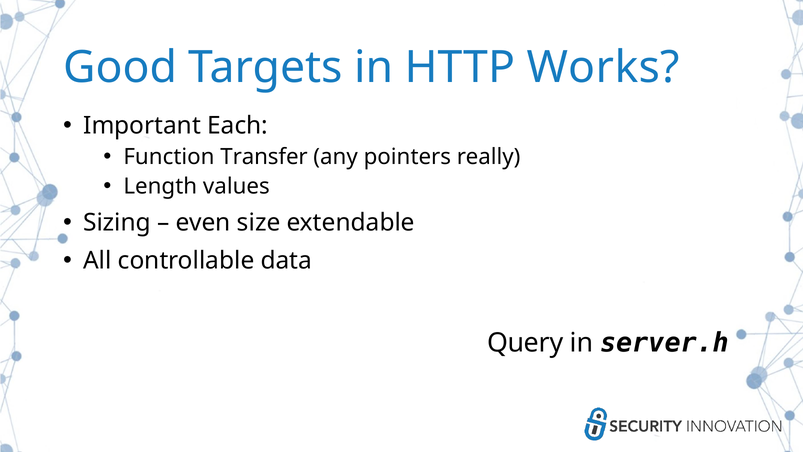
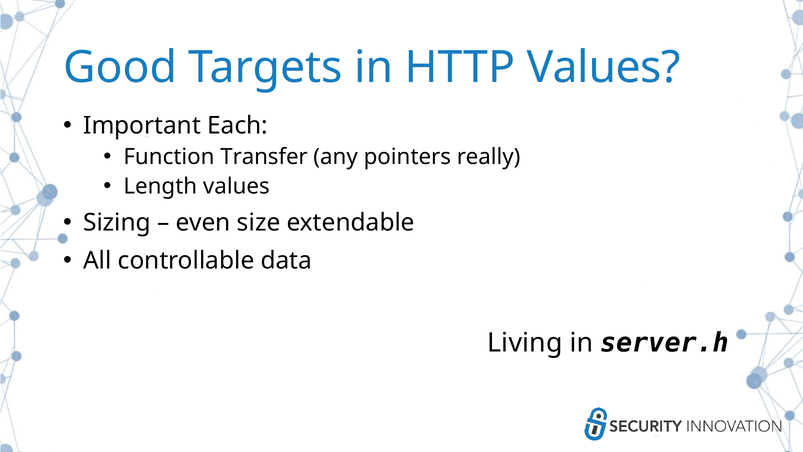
HTTP Works: Works -> Values (604, 67)
Query: Query -> Living (525, 343)
